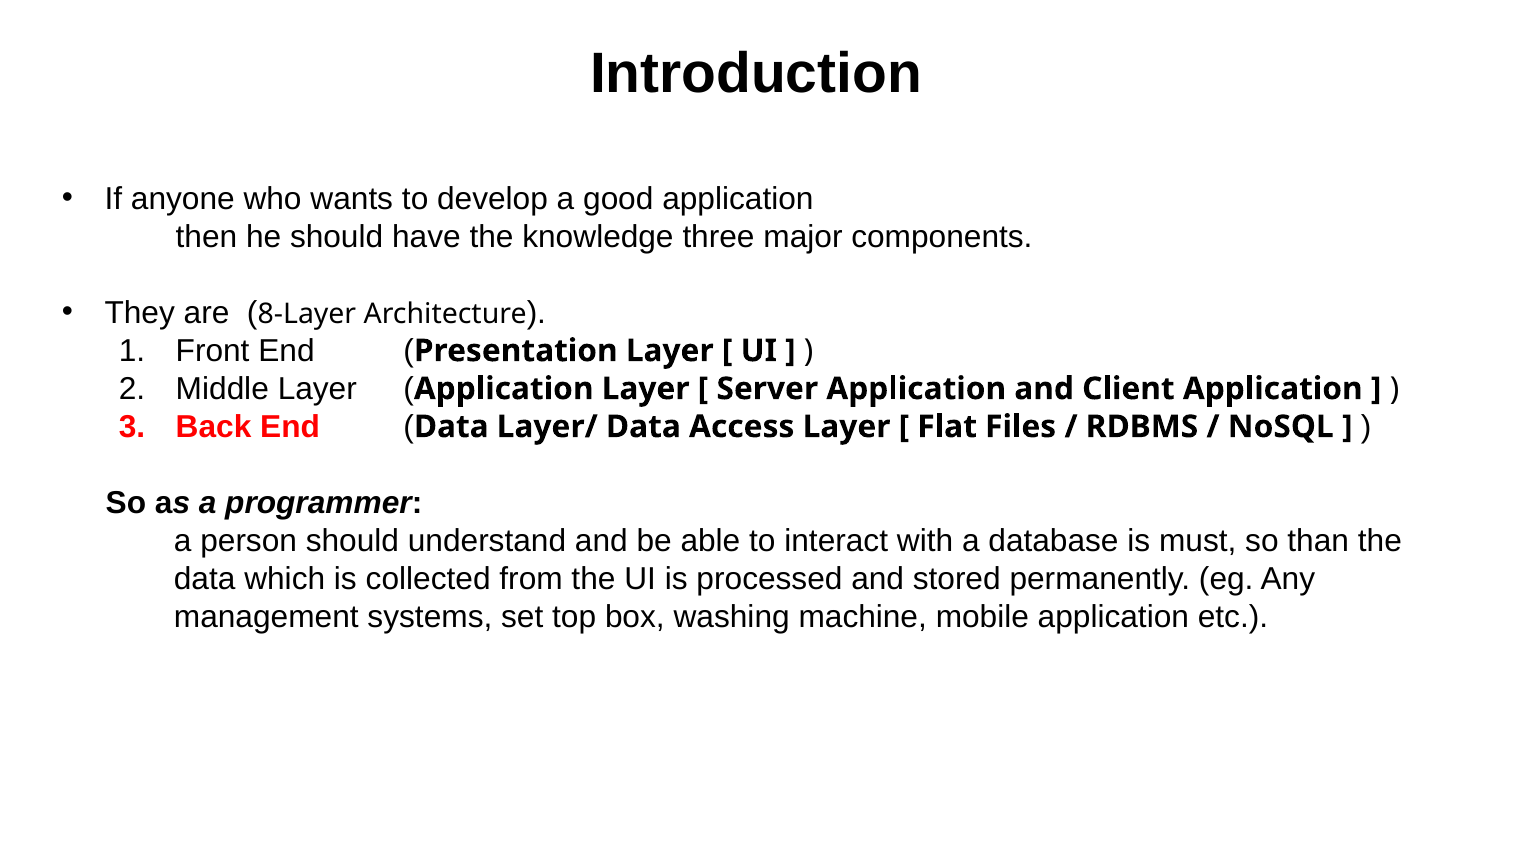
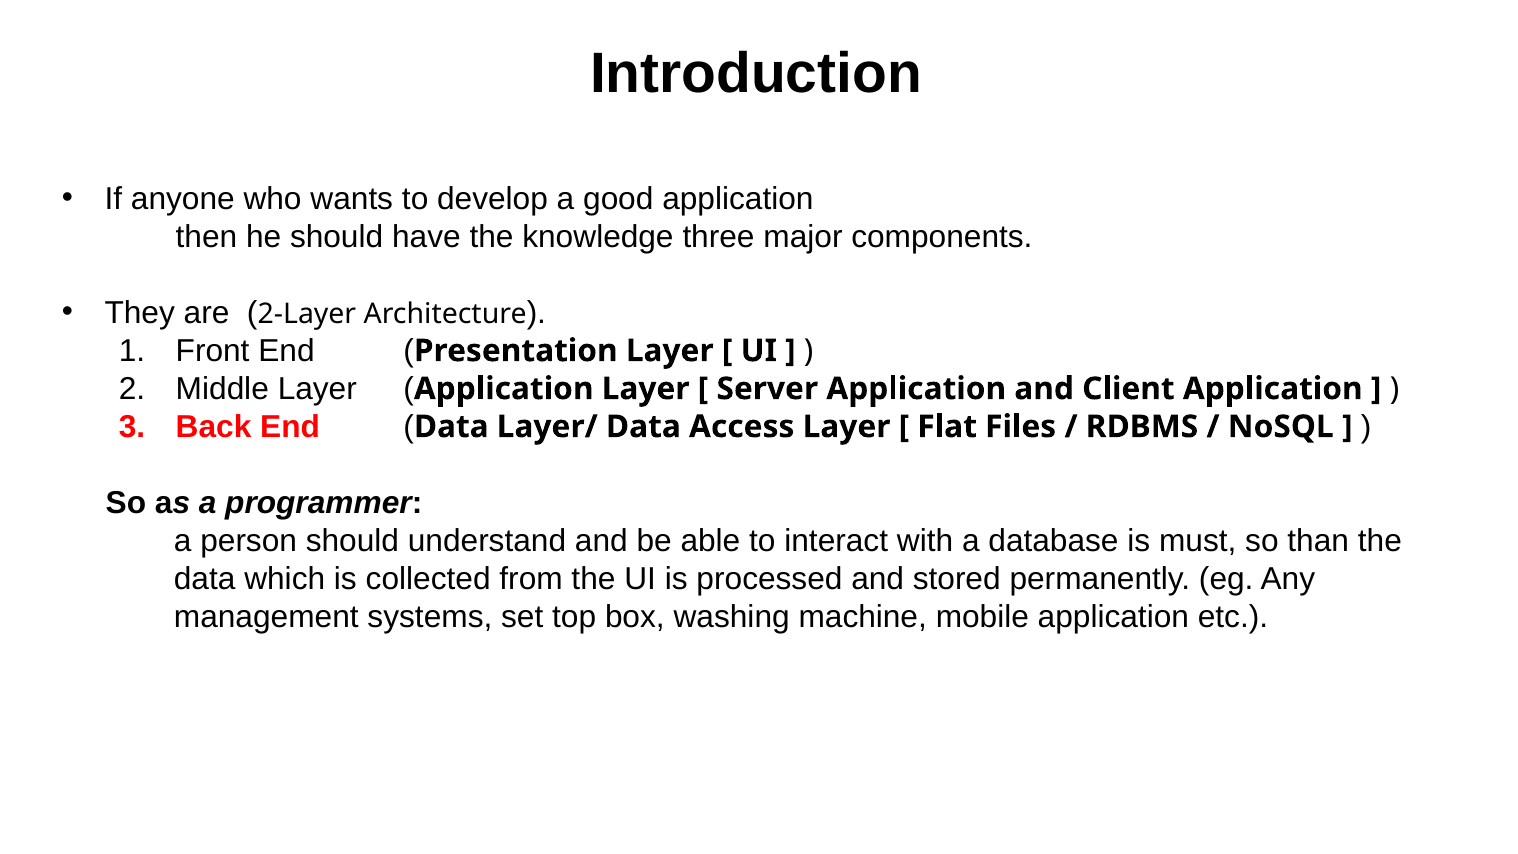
8-Layer: 8-Layer -> 2-Layer (307, 314)
